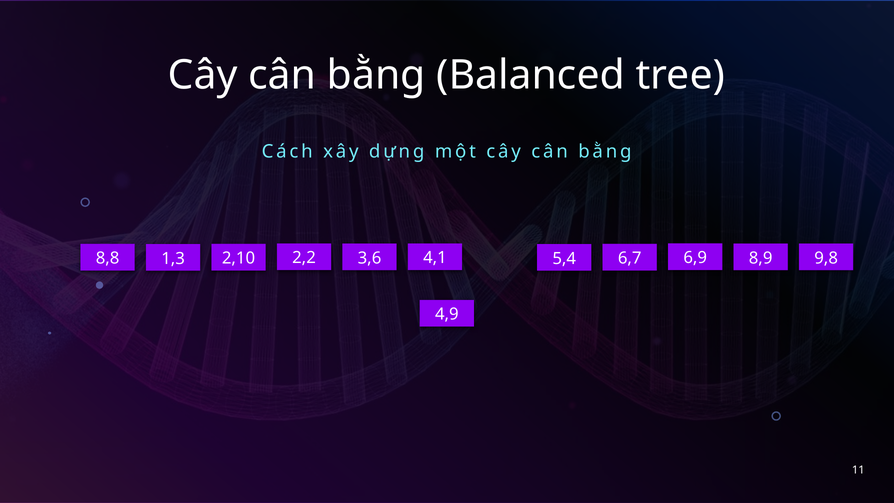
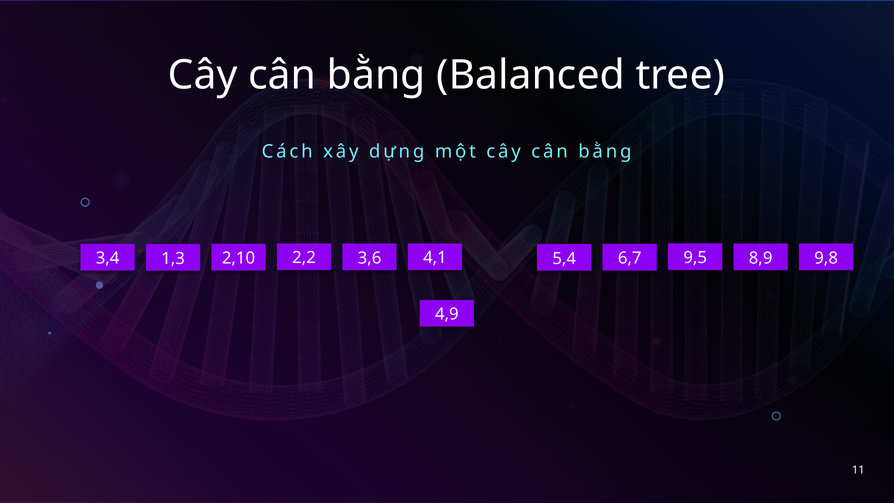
8,8: 8,8 -> 3,4 (108, 258)
6,9: 6,9 -> 9,5 (695, 258)
